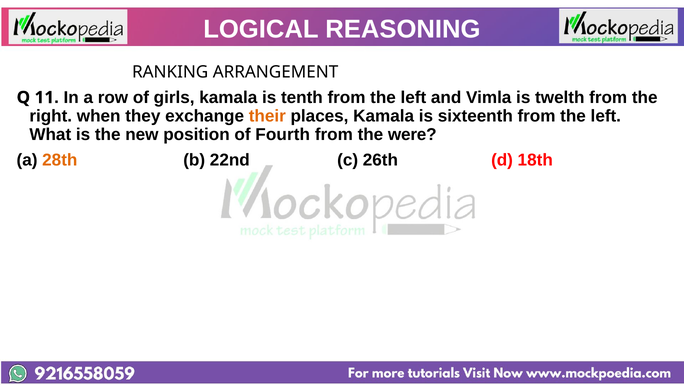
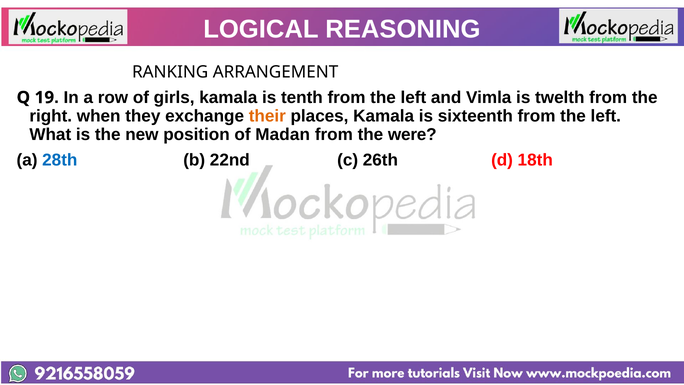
11: 11 -> 19 (44, 97)
Fourth: Fourth -> Madan (283, 134)
28th colour: orange -> blue (60, 160)
